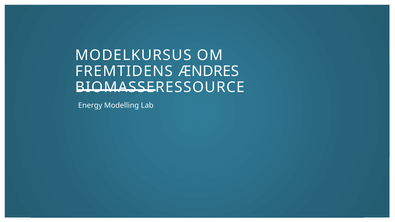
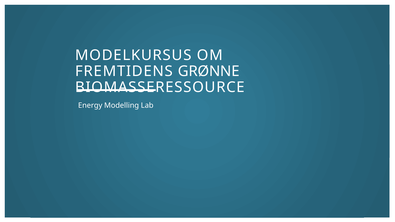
ÆNDRES: ÆNDRES -> GRØNNE (209, 71)
